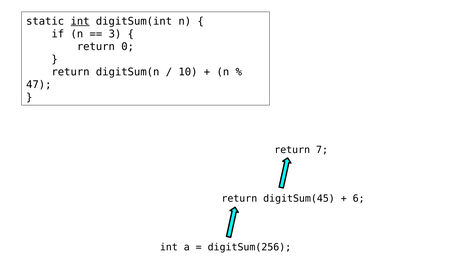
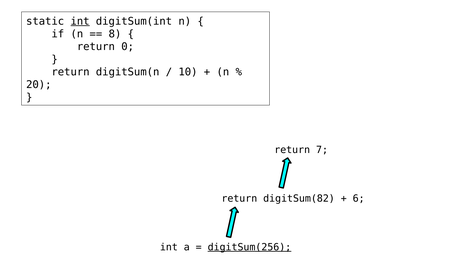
3: 3 -> 8 (115, 34)
47: 47 -> 20 (39, 85)
digitSum(45: digitSum(45 -> digitSum(82 (299, 198)
digitSum(256 underline: none -> present (249, 247)
